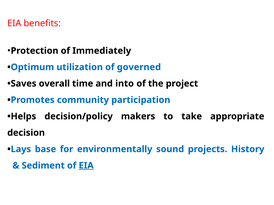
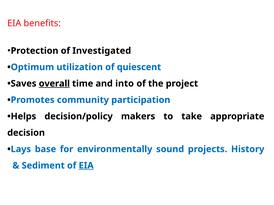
Immediately: Immediately -> Investigated (102, 51)
governed: governed -> quiescent (139, 67)
overall underline: none -> present (54, 84)
